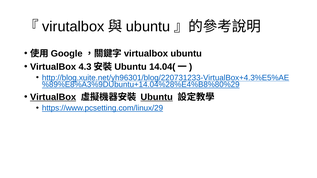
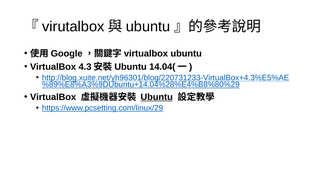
VirtualBox underline: present -> none (53, 97)
